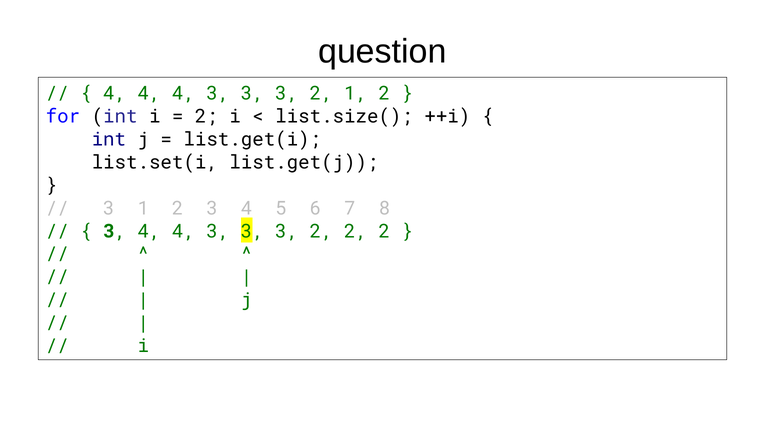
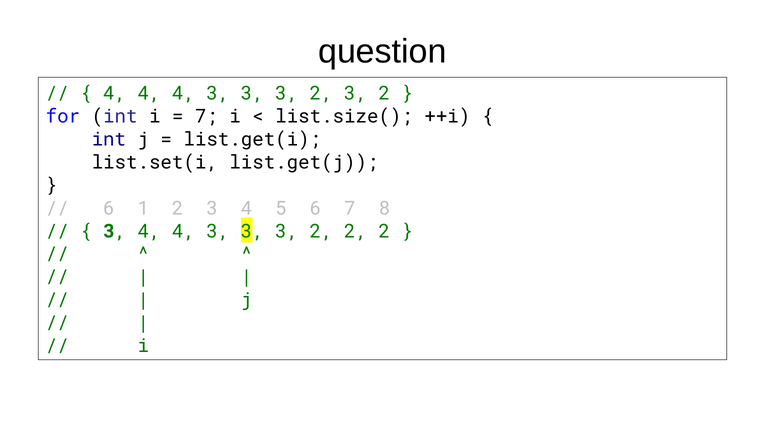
3 2 1: 1 -> 3 (356, 94)
2: 2 -> 7 (206, 117)
3: 3 -> 6 (109, 208)
